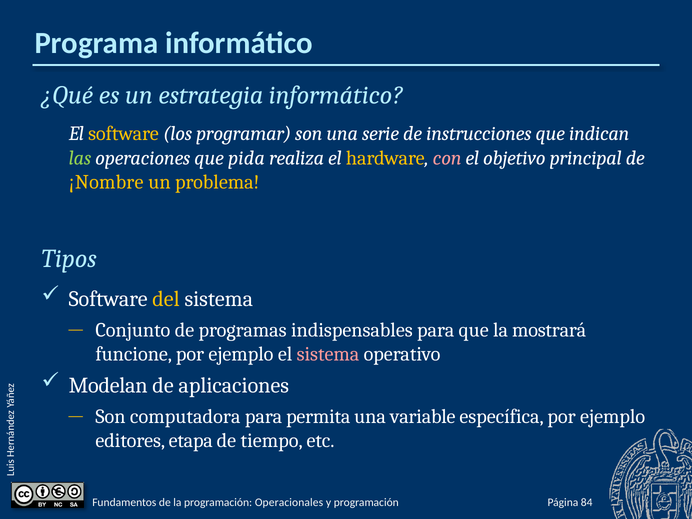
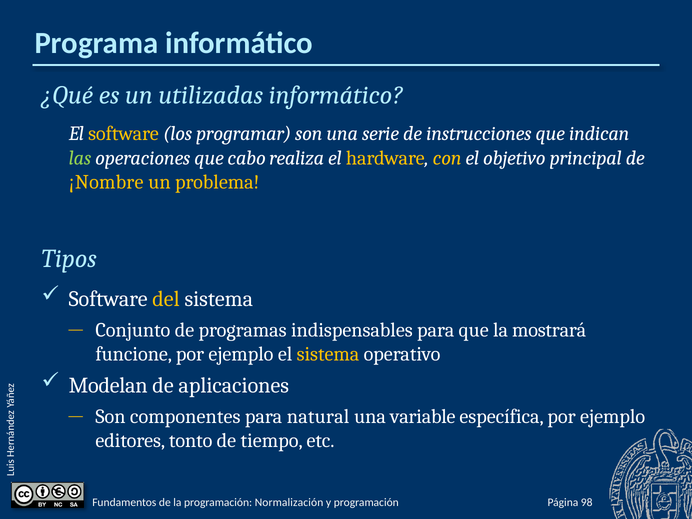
estrategia: estrategia -> utilizadas (211, 95)
pida: pida -> cabo (247, 158)
con colour: pink -> yellow (447, 158)
sistema colour: pink -> yellow (328, 354)
computadora: computadora -> componentes (185, 416)
permita: permita -> natural (318, 416)
etapa: etapa -> tonto (191, 441)
Operacionales: Operacionales -> Normalización (289, 502)
84: 84 -> 98 (587, 502)
